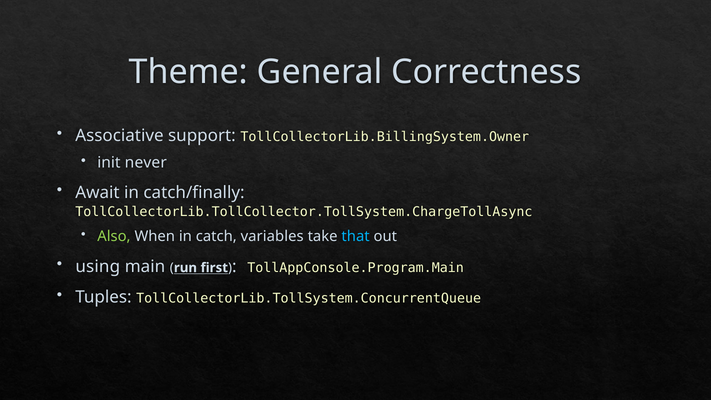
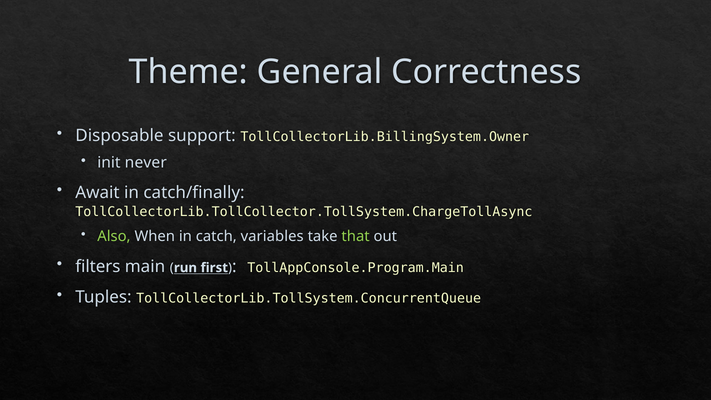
Associative: Associative -> Disposable (119, 136)
that colour: light blue -> light green (356, 236)
using: using -> filters (98, 266)
